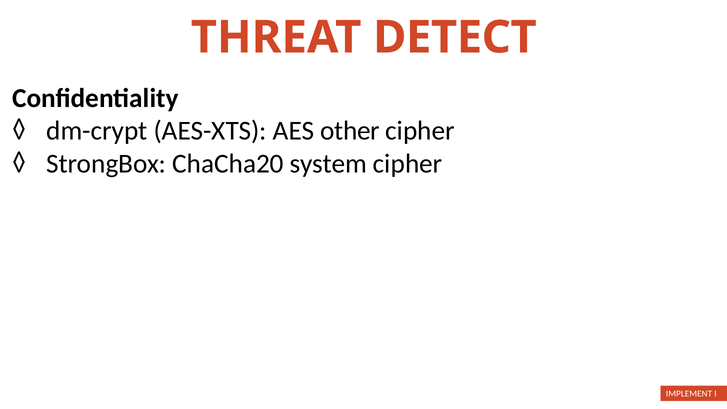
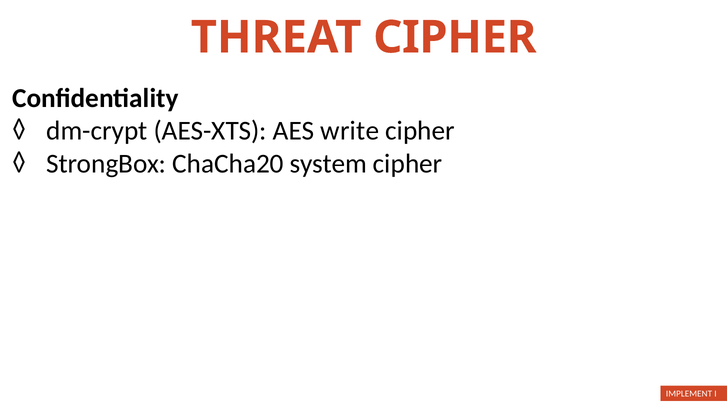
THREAT DETECT: DETECT -> CIPHER (455, 37)
other: other -> write (350, 131)
